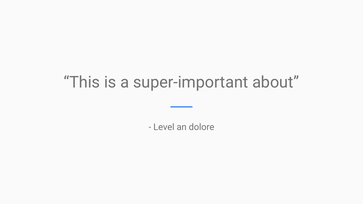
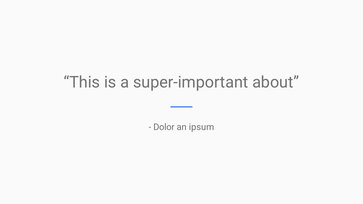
Level: Level -> Dolor (164, 127)
dolore: dolore -> ipsum (202, 127)
